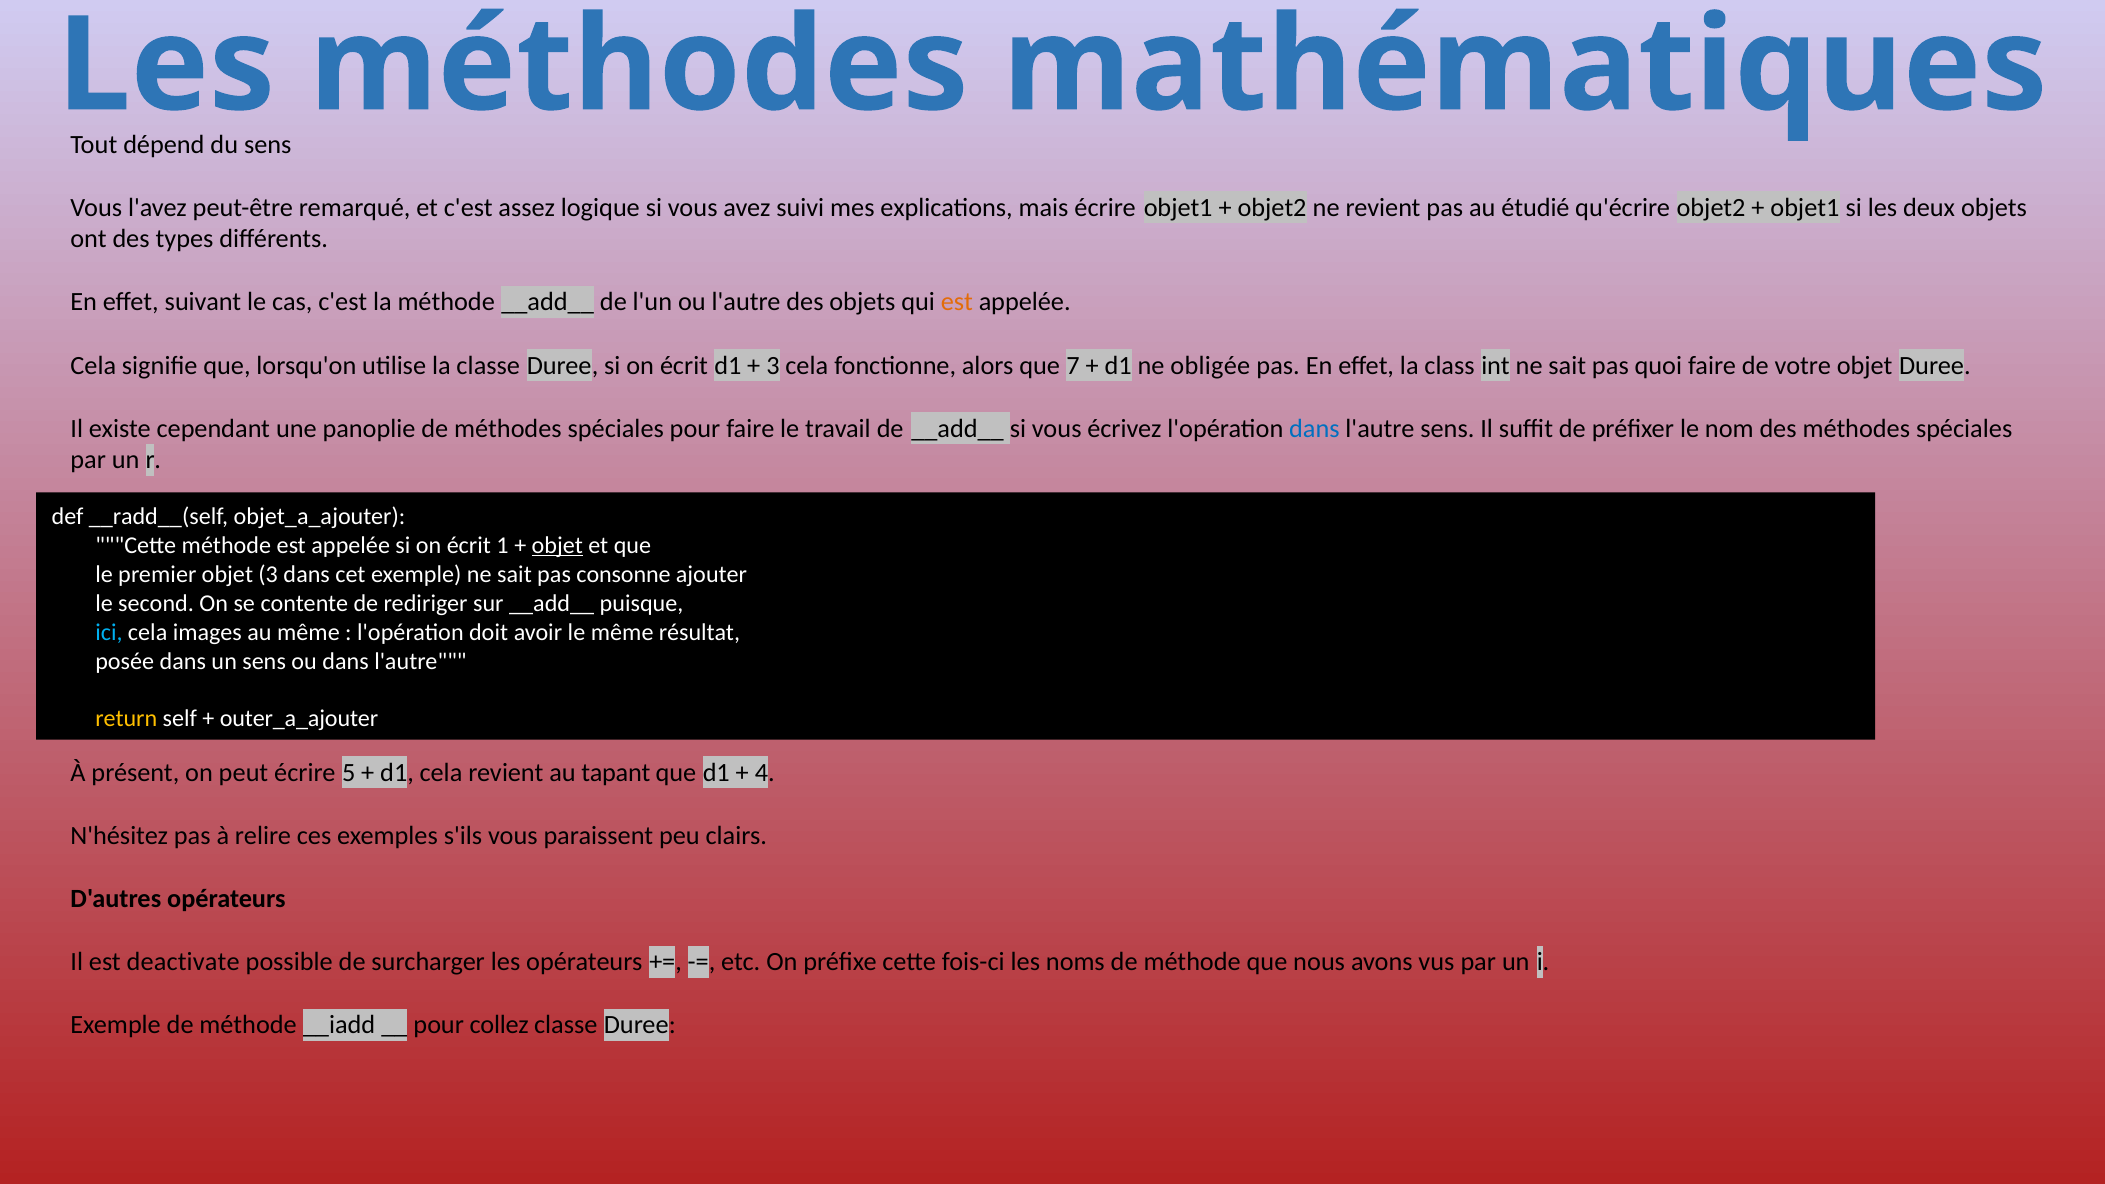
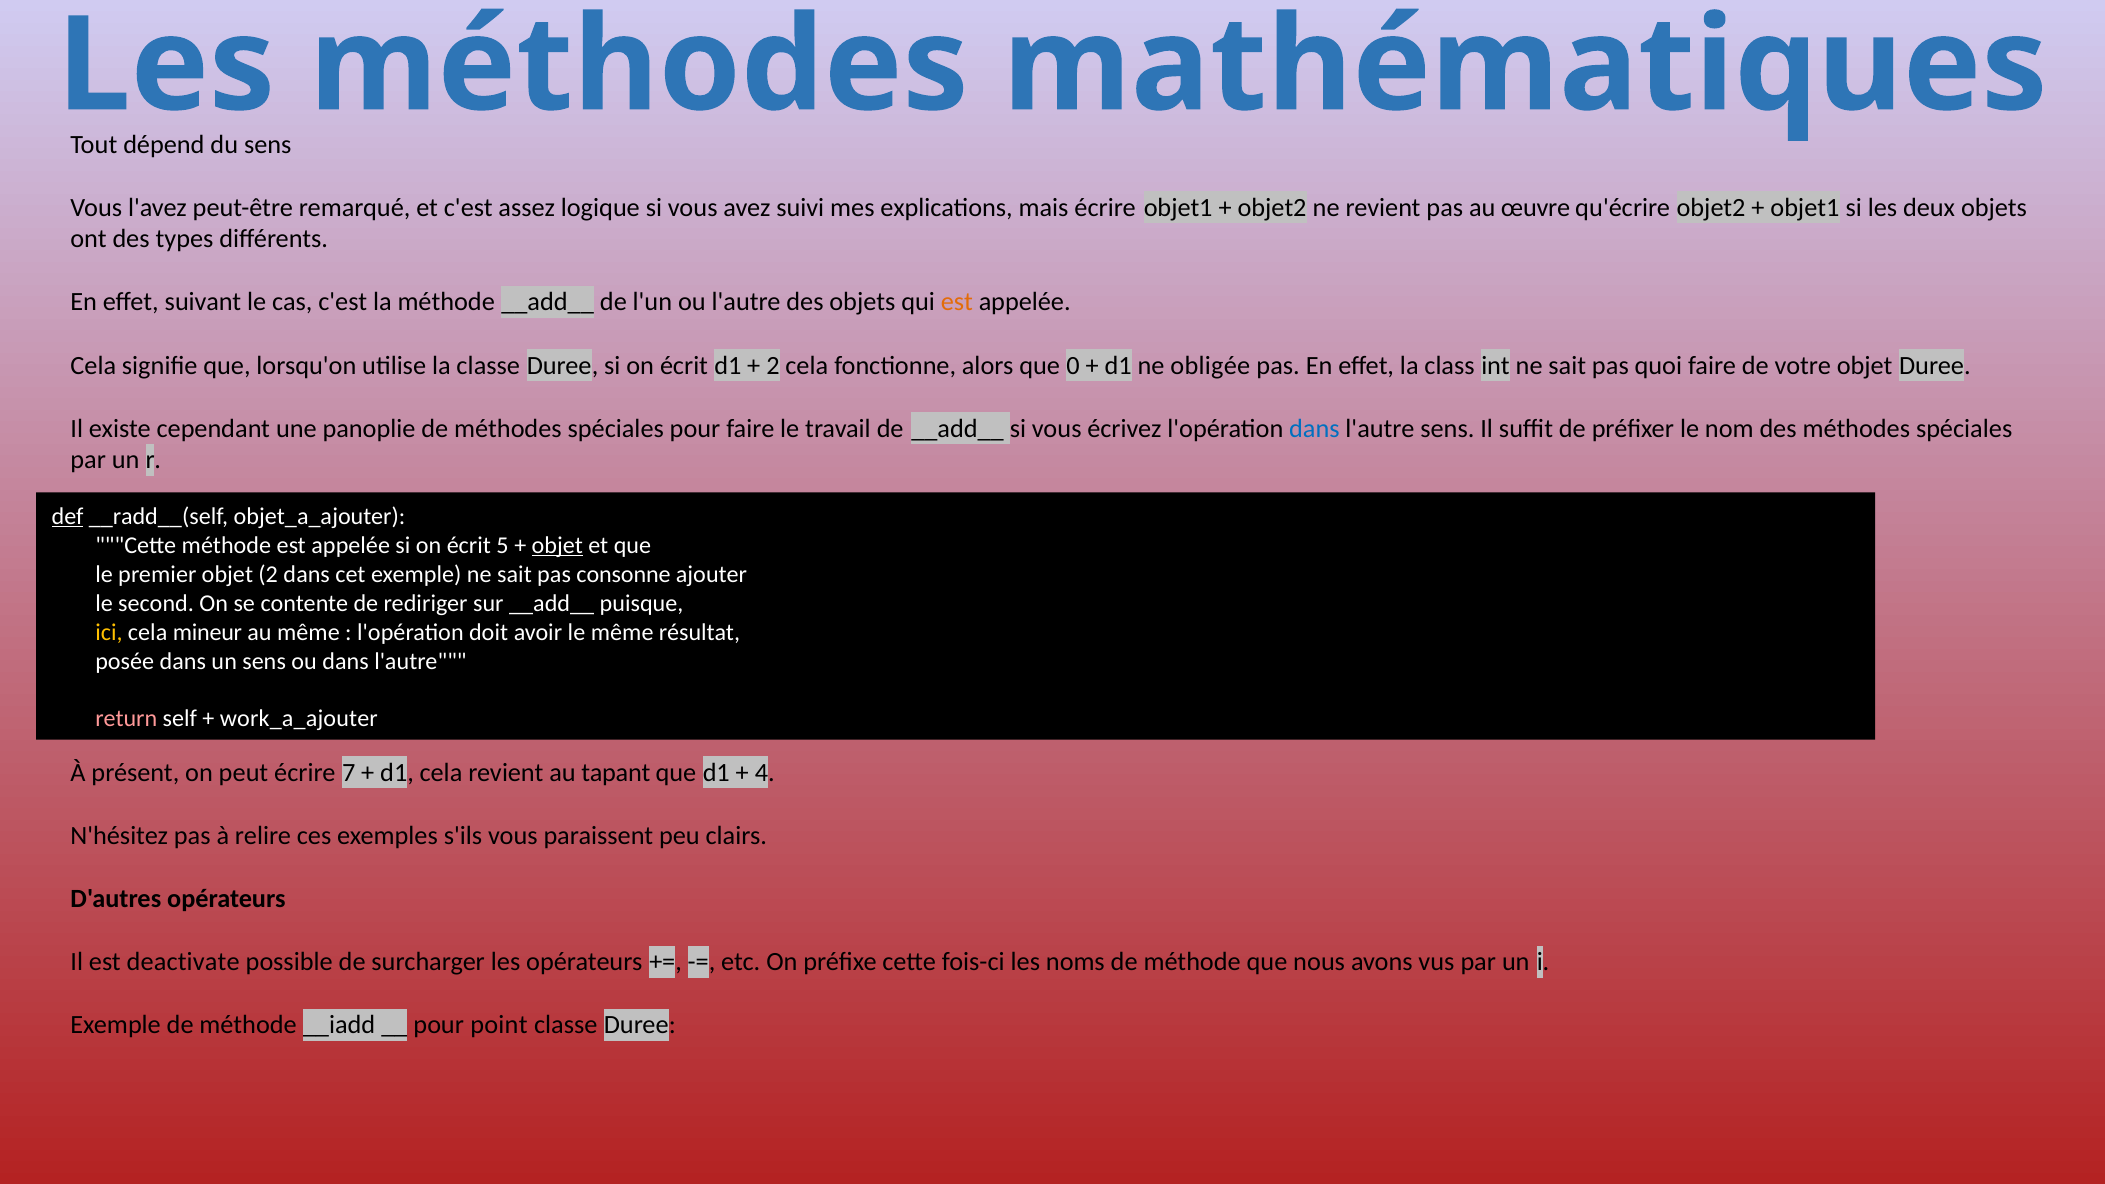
étudié: étudié -> œuvre (1536, 208)
3: 3 -> 2 (773, 365)
7: 7 -> 0 (1073, 365)
def underline: none -> present (68, 516)
1: 1 -> 5 (503, 545)
objet 3: 3 -> 2 (268, 574)
ici colour: light blue -> yellow (109, 632)
images: images -> mineur (207, 632)
return colour: yellow -> pink (126, 719)
outer_a_ajouter: outer_a_ajouter -> work_a_ajouter (299, 719)
5: 5 -> 7 (349, 773)
collez: collez -> point (499, 1025)
